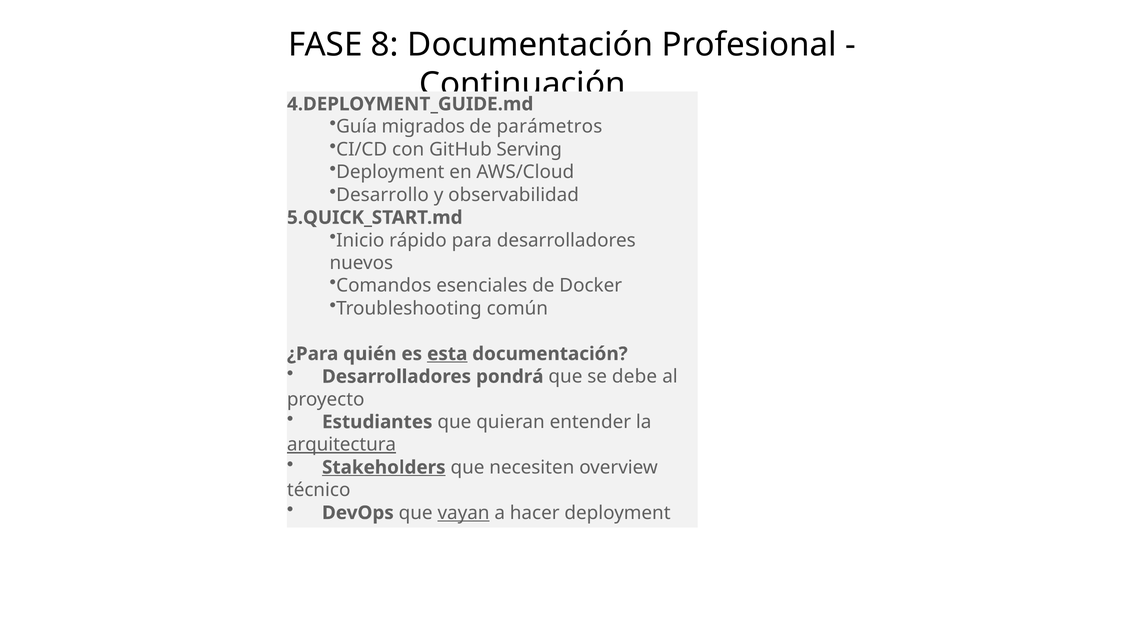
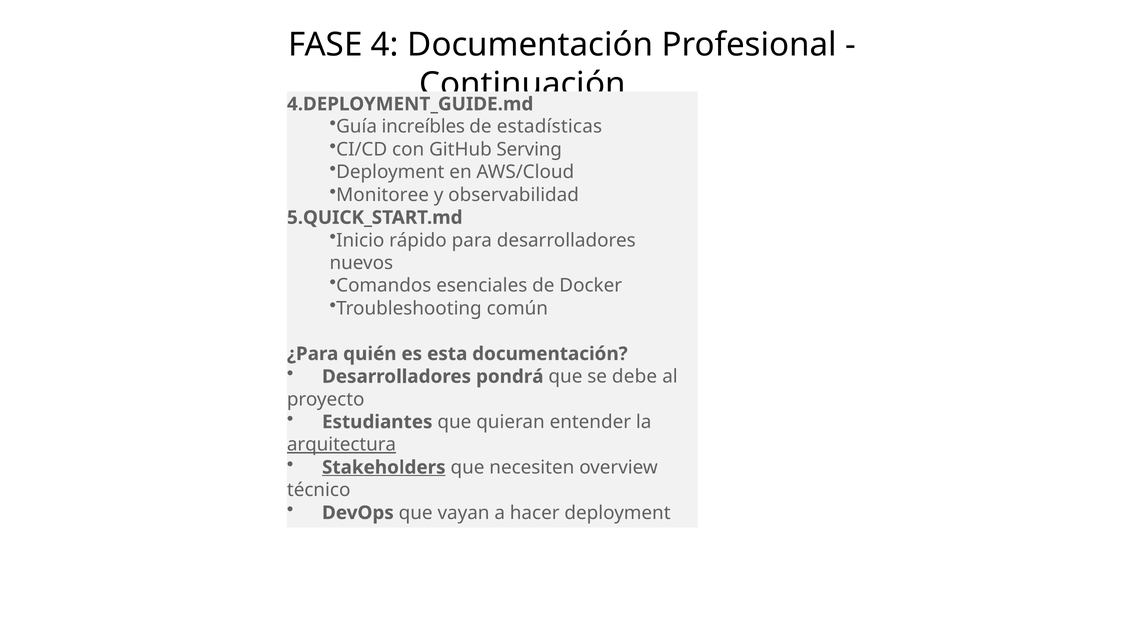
8: 8 -> 4 (385, 45)
migrados: migrados -> increíbles (423, 127)
parámetros: parámetros -> estadísticas (549, 127)
Desarrollo: Desarrollo -> Monitoree (383, 195)
esta underline: present -> none (447, 354)
vayan underline: present -> none (464, 513)
